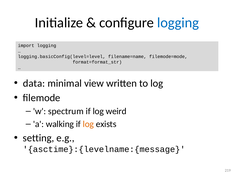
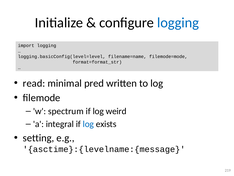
data: data -> read (34, 83)
view: view -> pred (94, 83)
walking: walking -> integral (60, 124)
log colour: orange -> blue (88, 124)
